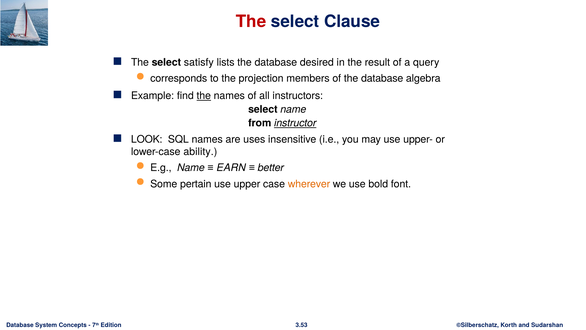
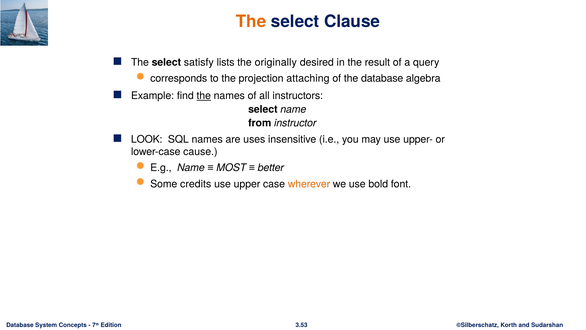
The colour: red -> orange (251, 21)
lists the database: database -> originally (276, 62)
members: members -> attaching (308, 78)
instructor underline: present -> none (295, 123)
ability: ability -> cause (200, 152)
EARN: EARN -> MOST (231, 168)
pertain: pertain -> credits (196, 184)
